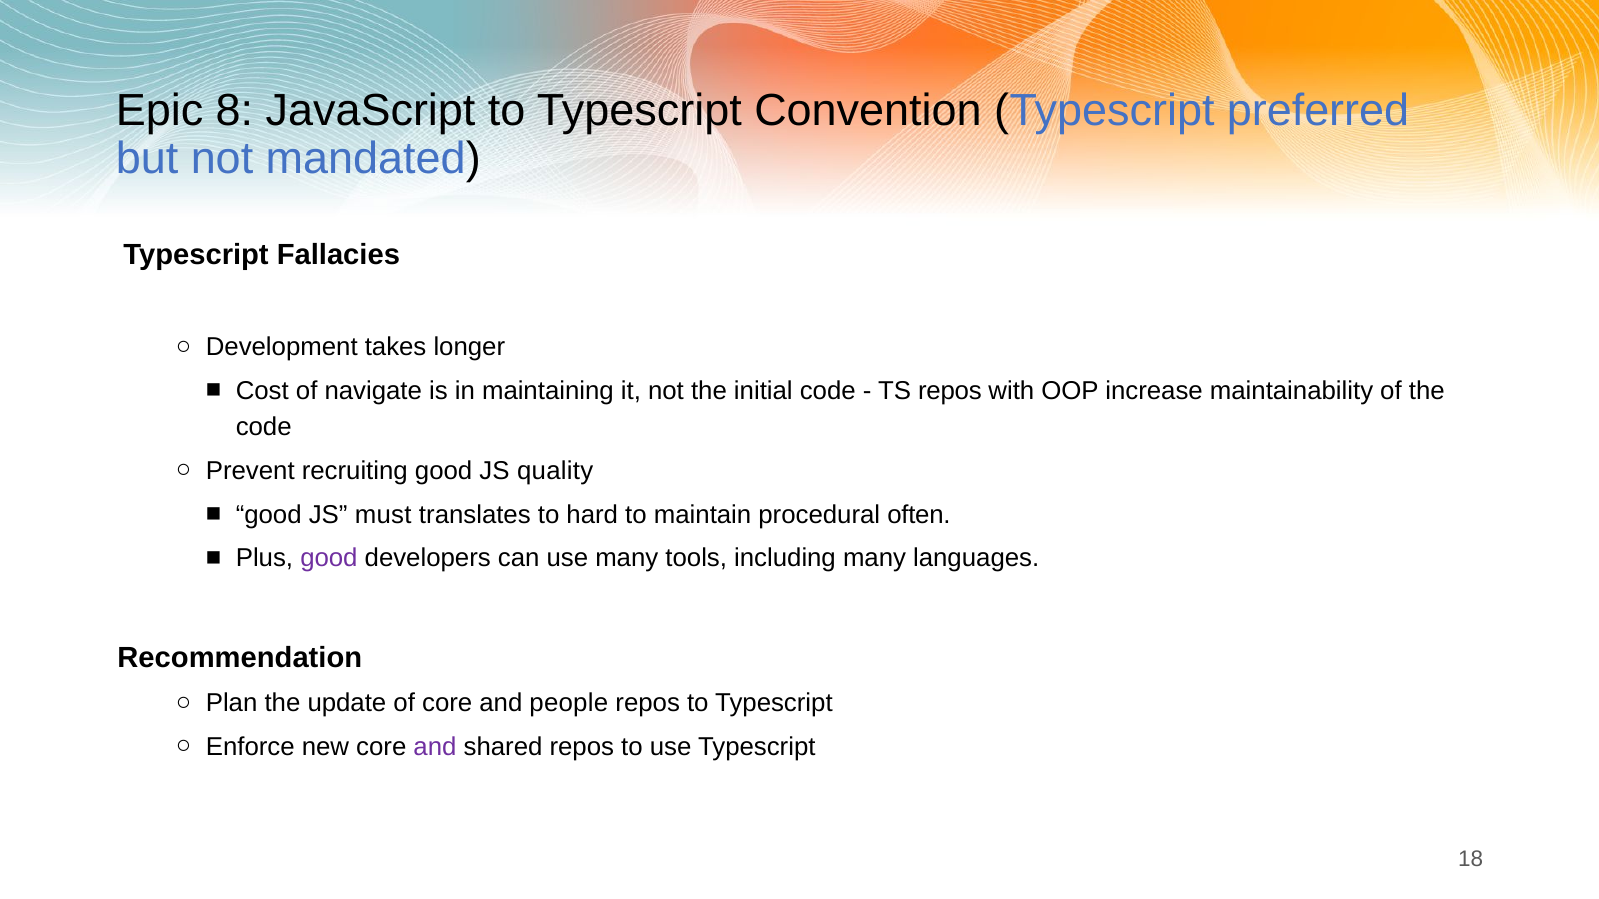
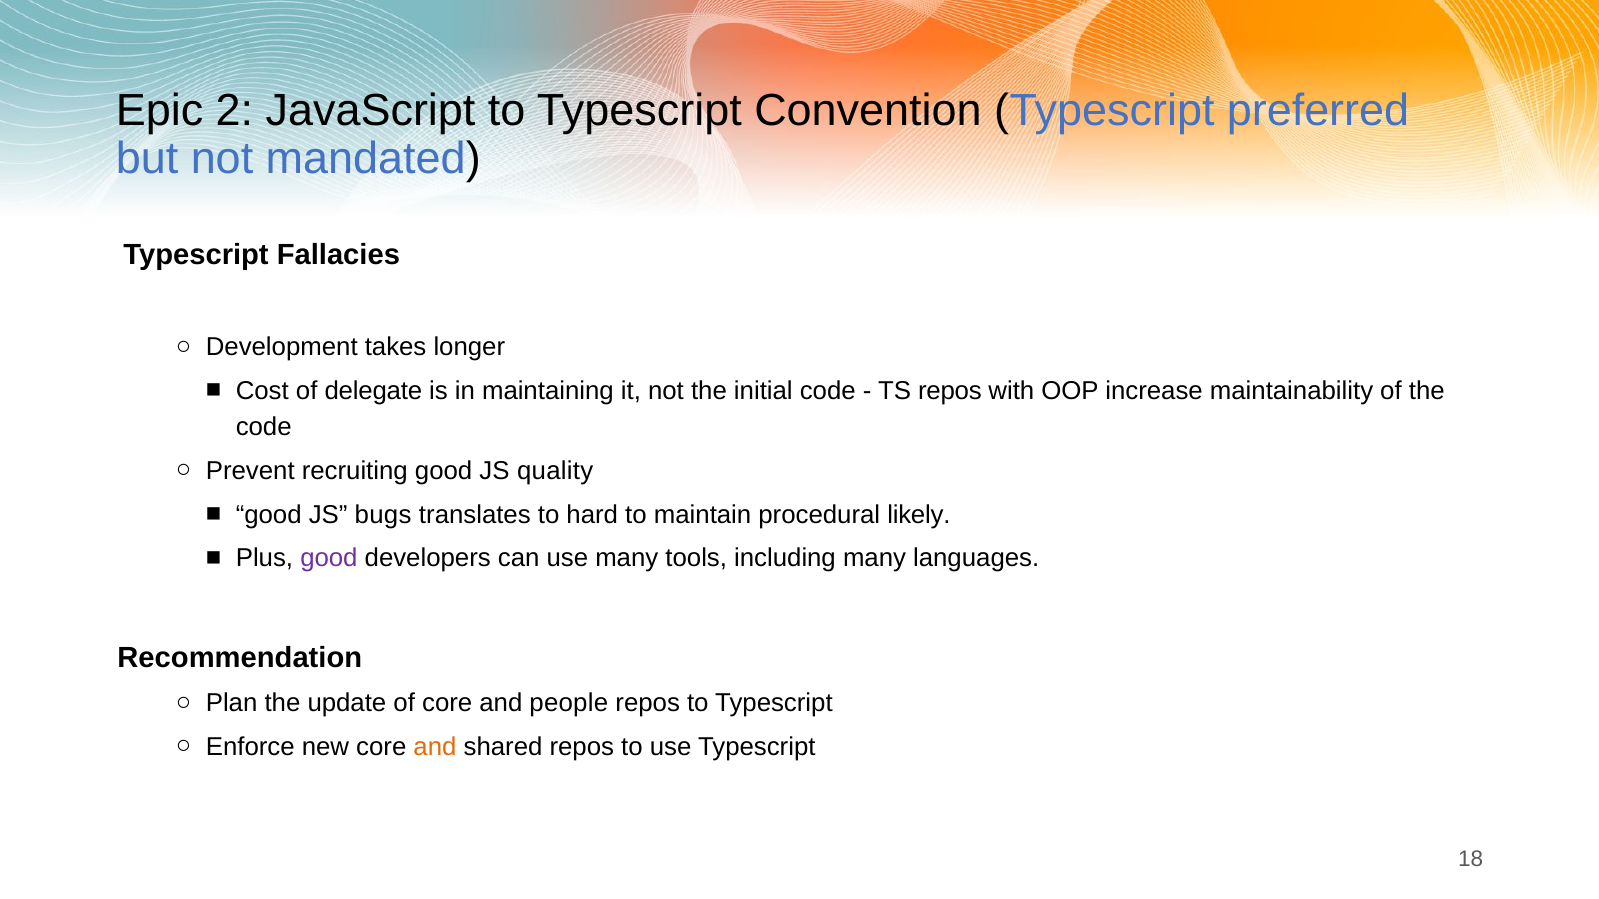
8: 8 -> 2 (234, 110)
navigate: navigate -> delegate (373, 391)
must: must -> bugs (383, 515)
often: often -> likely (919, 515)
and colour: purple -> orange (435, 747)
